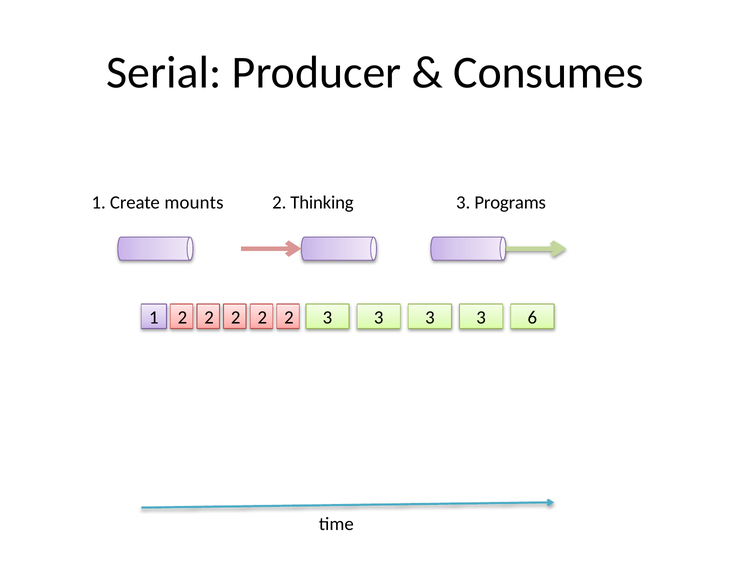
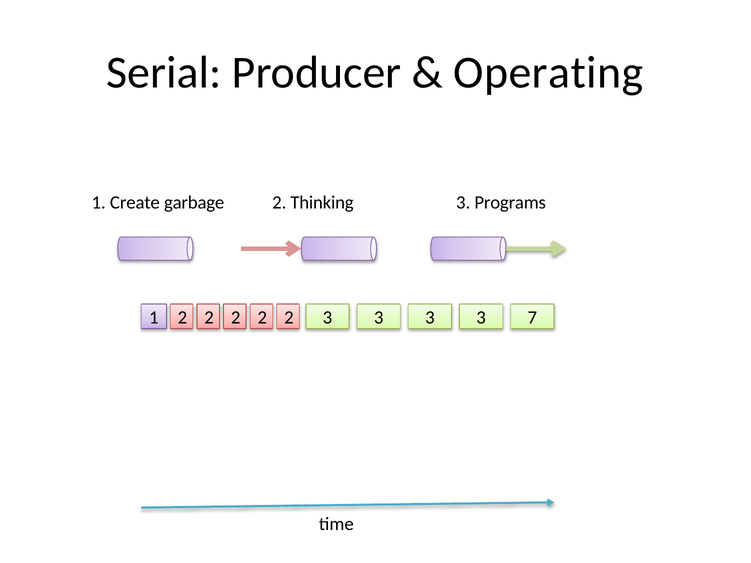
Consumes: Consumes -> Operating (548, 73)
mounts: mounts -> garbage (194, 202)
6: 6 -> 7 (532, 318)
